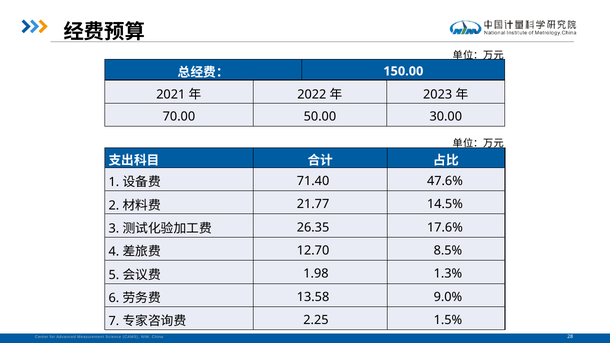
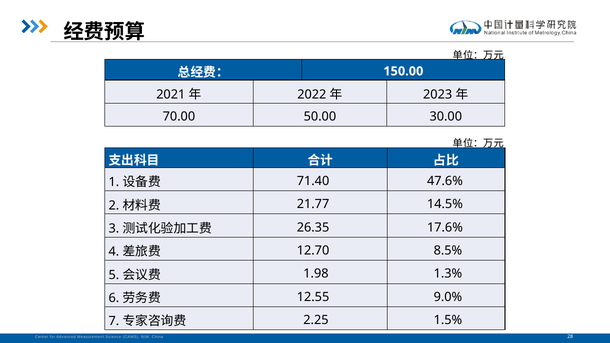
13.58: 13.58 -> 12.55 (313, 297)
